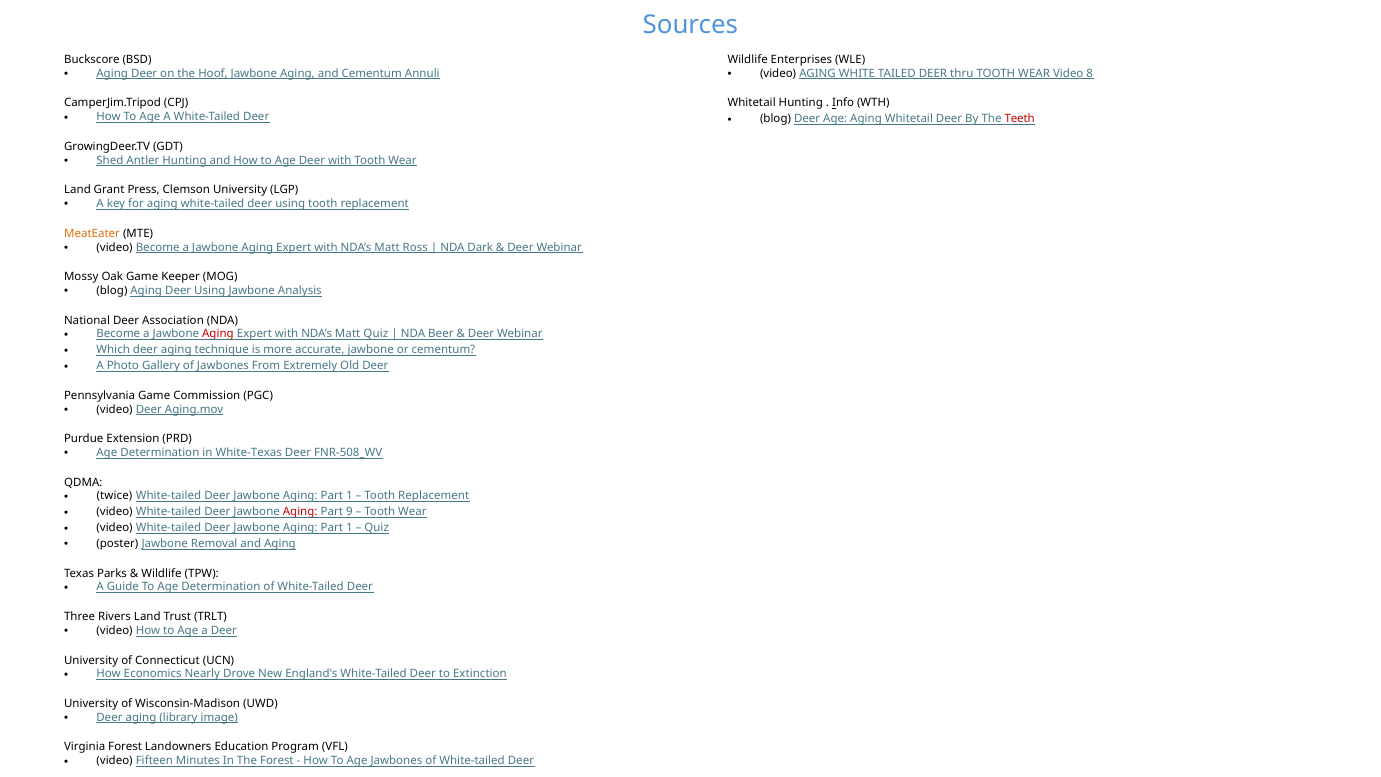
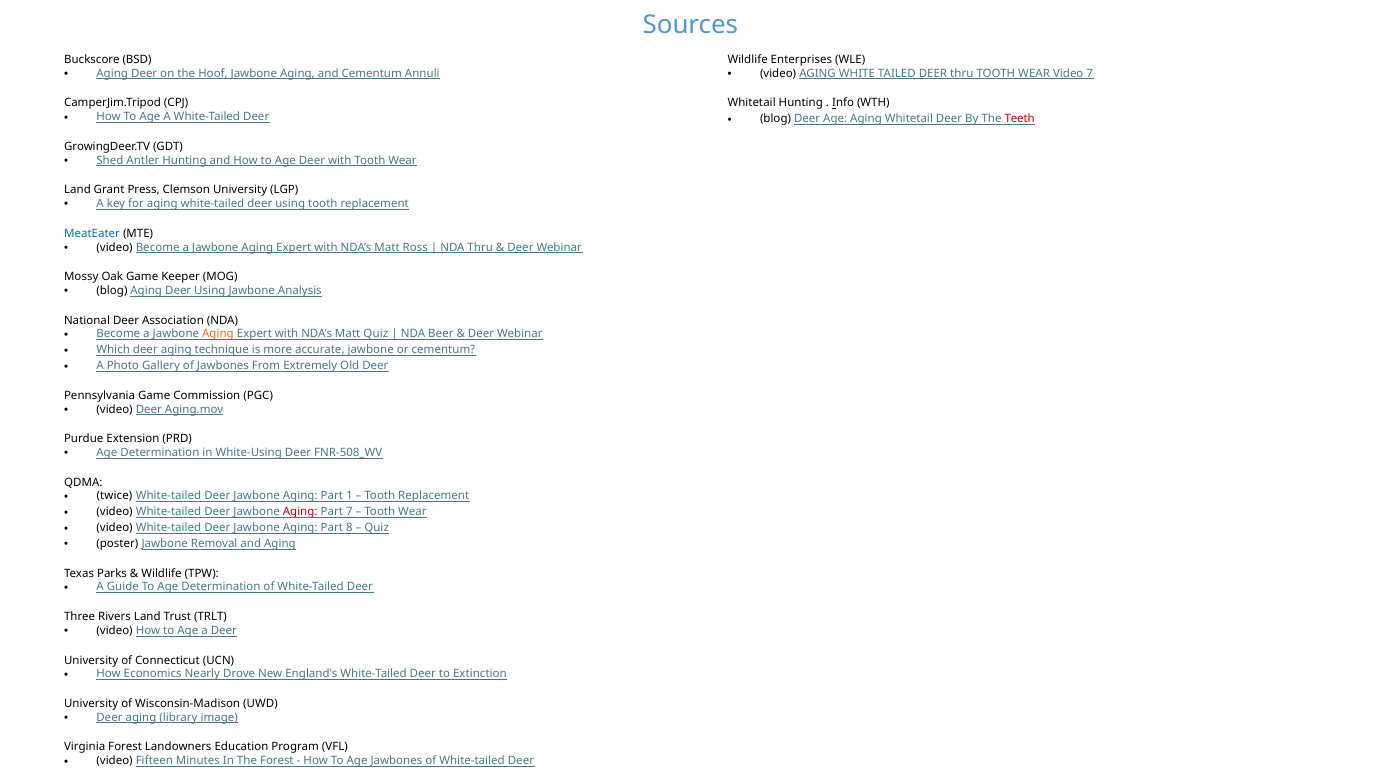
Video 8: 8 -> 7 (1090, 73)
MeatEater colour: orange -> blue (92, 233)
NDA Dark: Dark -> Thru (480, 247)
Aging colour: red -> orange (218, 334)
White-Texas: White-Texas -> White-Using (249, 453)
Part 9: 9 -> 7 (349, 512)
1: 1 -> 8 (349, 528)
